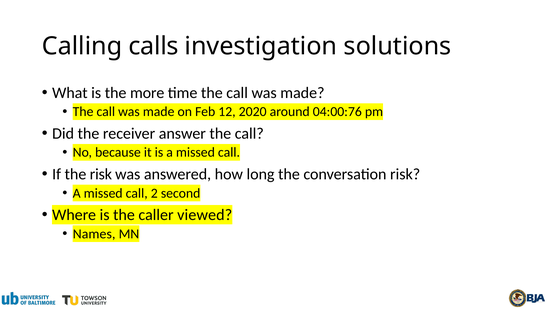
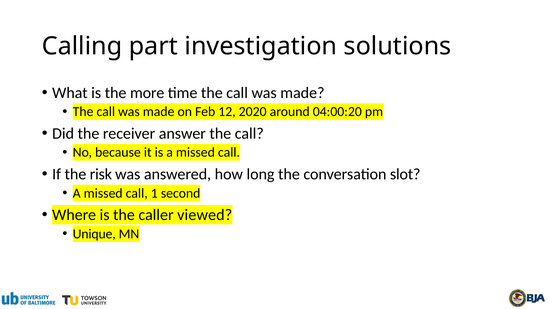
calls: calls -> part (153, 46)
04:00:76: 04:00:76 -> 04:00:20 (337, 112)
conversation risk: risk -> slot (405, 174)
2: 2 -> 1 (154, 193)
Names: Names -> Unique (94, 234)
